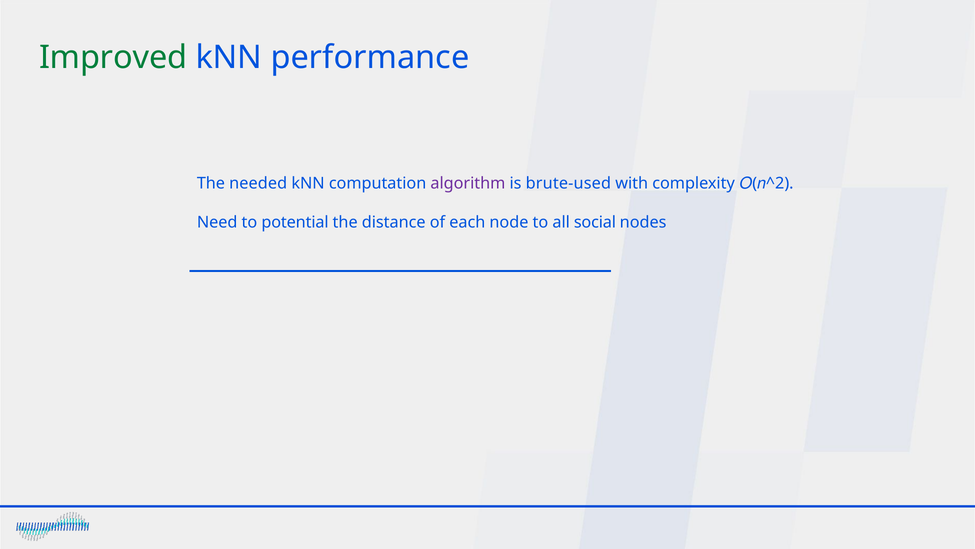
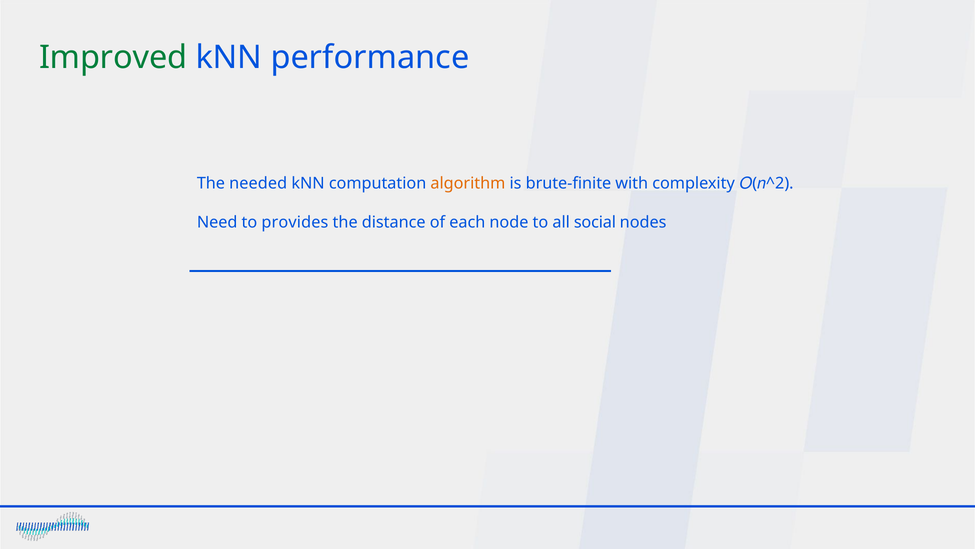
algorithm colour: purple -> orange (468, 183)
brute-used: brute-used -> brute-finite (568, 183)
potential: potential -> provides (295, 222)
